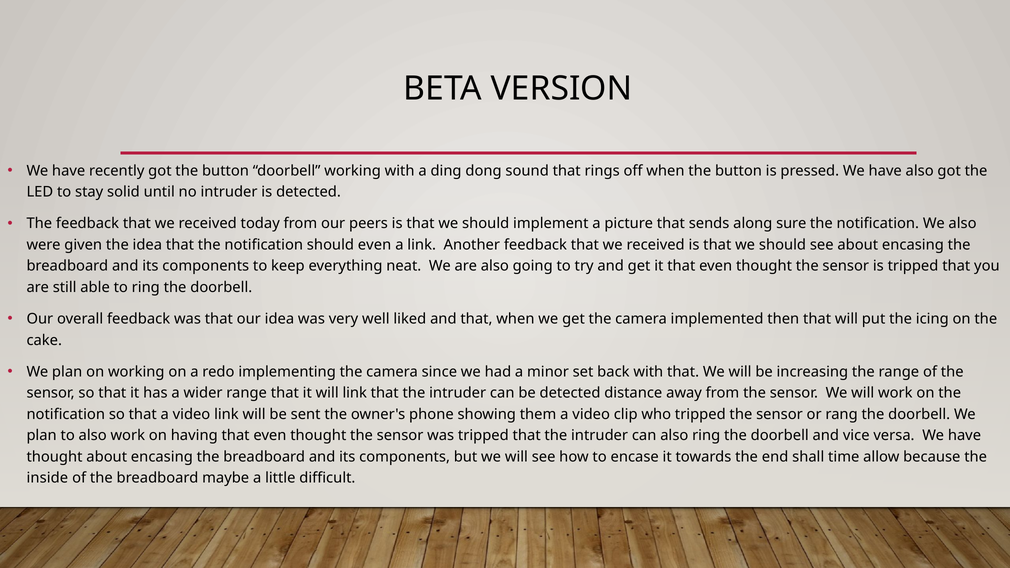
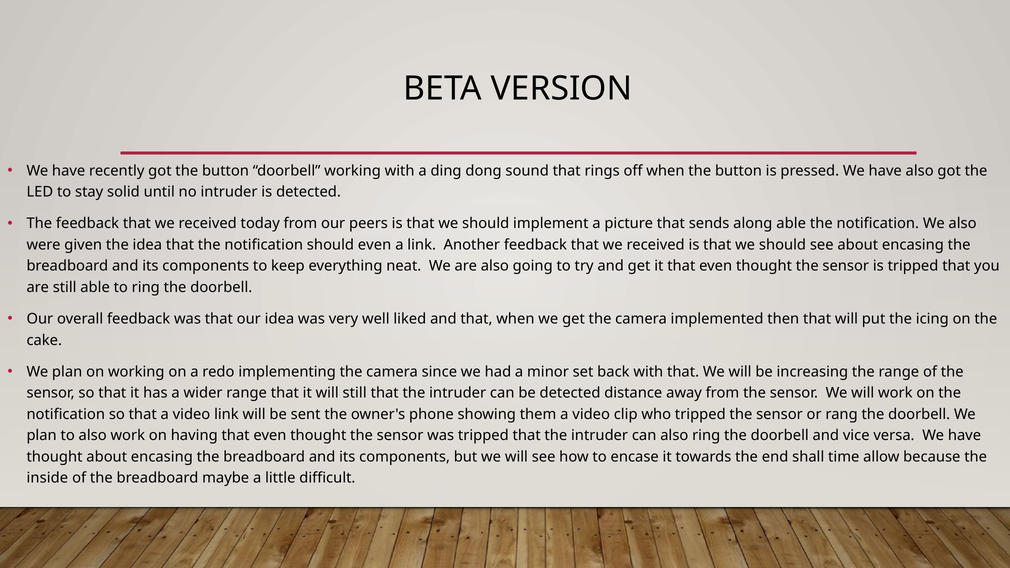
along sure: sure -> able (791, 224)
will link: link -> still (355, 393)
